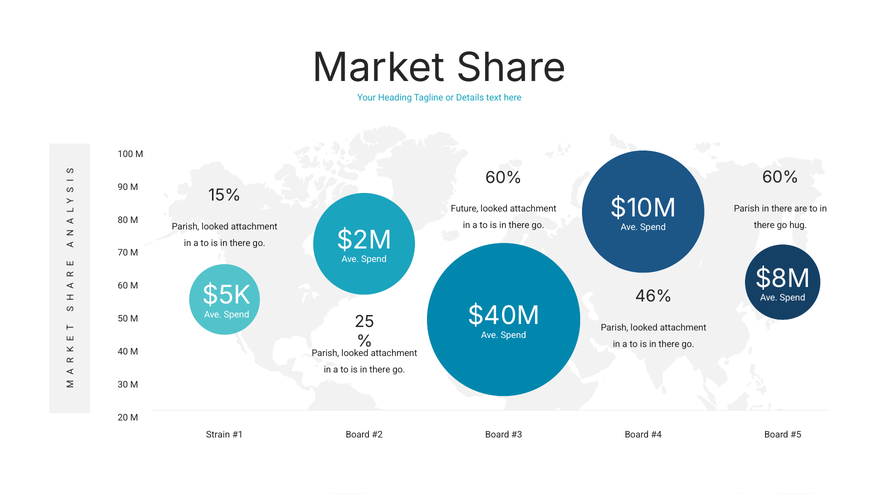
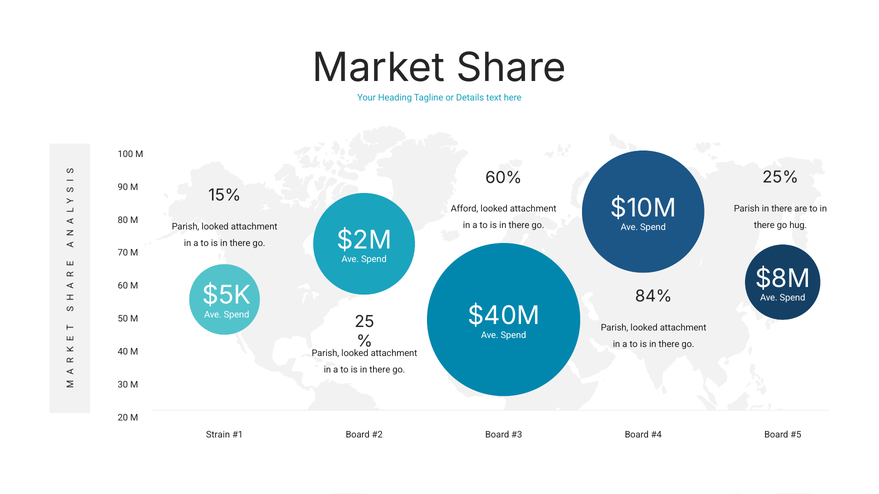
60%: 60% -> 25% (780, 178)
Future: Future -> Afford (465, 209)
46%: 46% -> 84% (654, 297)
